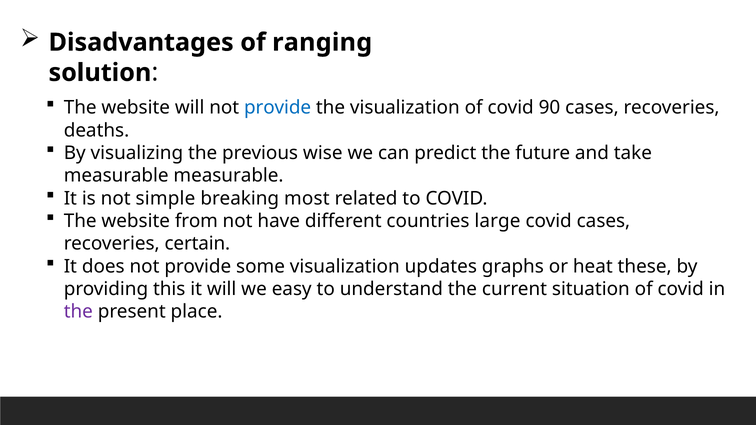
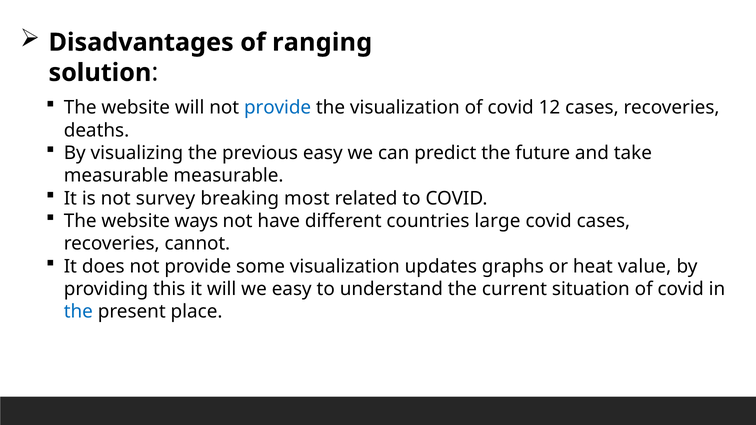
90: 90 -> 12 (549, 108)
previous wise: wise -> easy (323, 153)
simple: simple -> survey (165, 198)
from: from -> ways (196, 221)
certain: certain -> cannot (197, 244)
these: these -> value (645, 267)
the colour: purple -> blue (78, 312)
